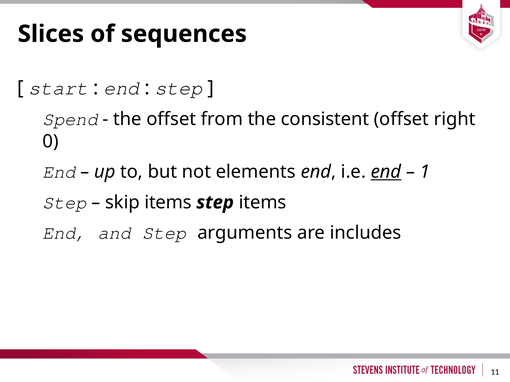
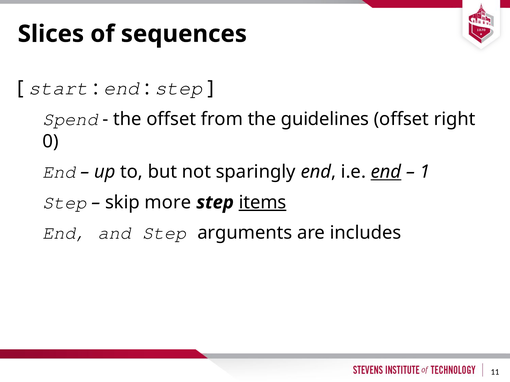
consistent: consistent -> guidelines (325, 119)
elements: elements -> sparingly (256, 172)
skip items: items -> more (168, 203)
items underline: none -> present (263, 203)
